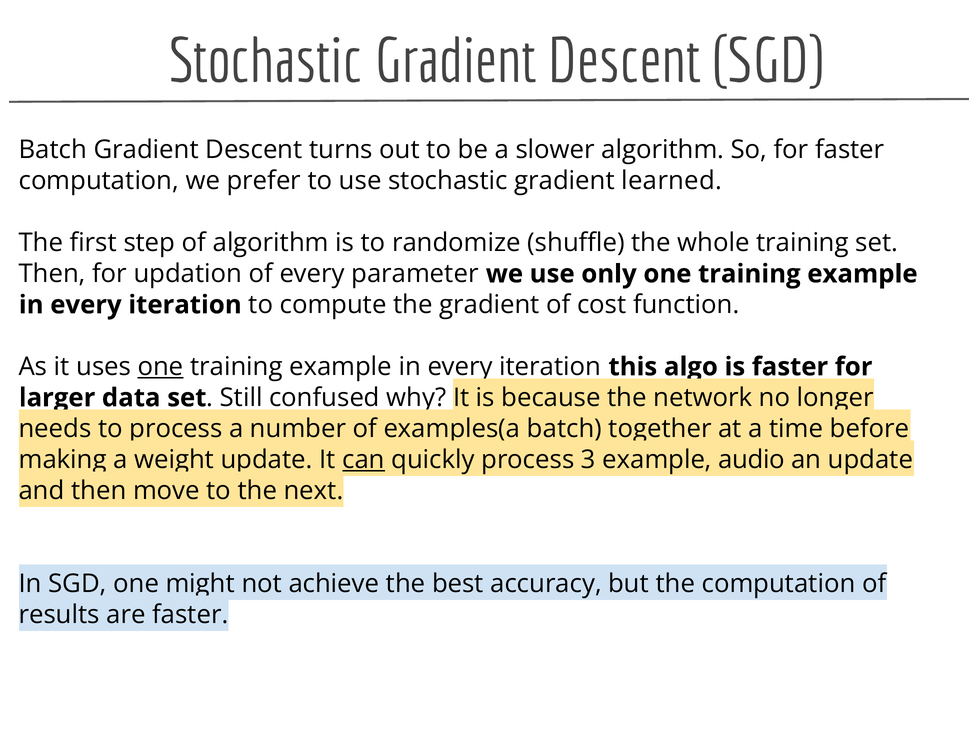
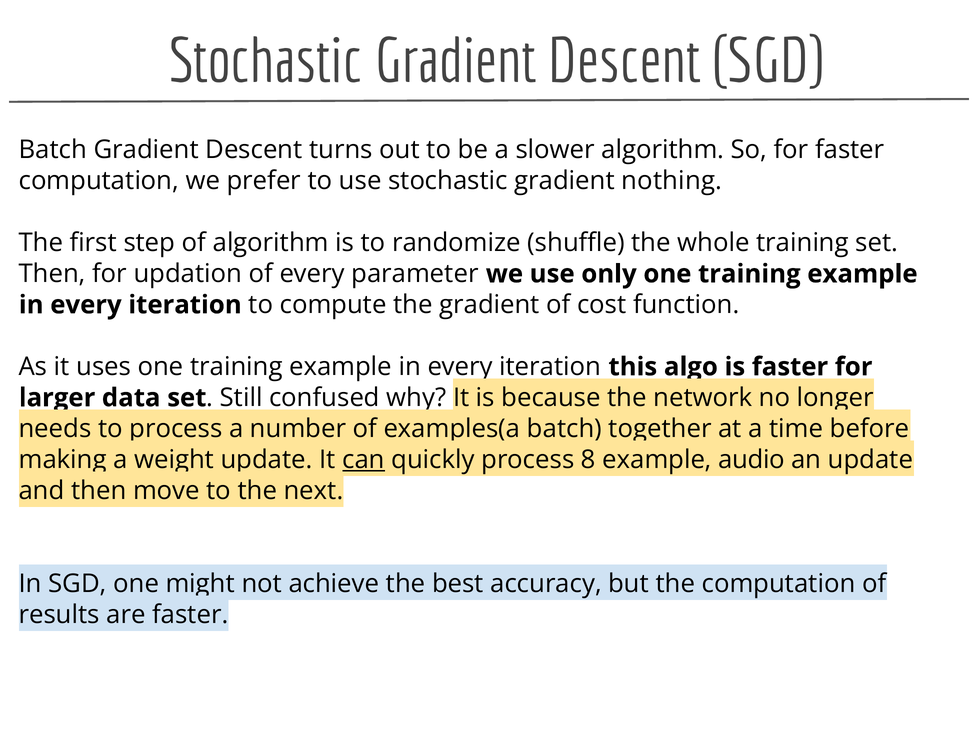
learned: learned -> nothing (672, 181)
one underline: present -> none (161, 367)
3: 3 -> 8 (588, 459)
